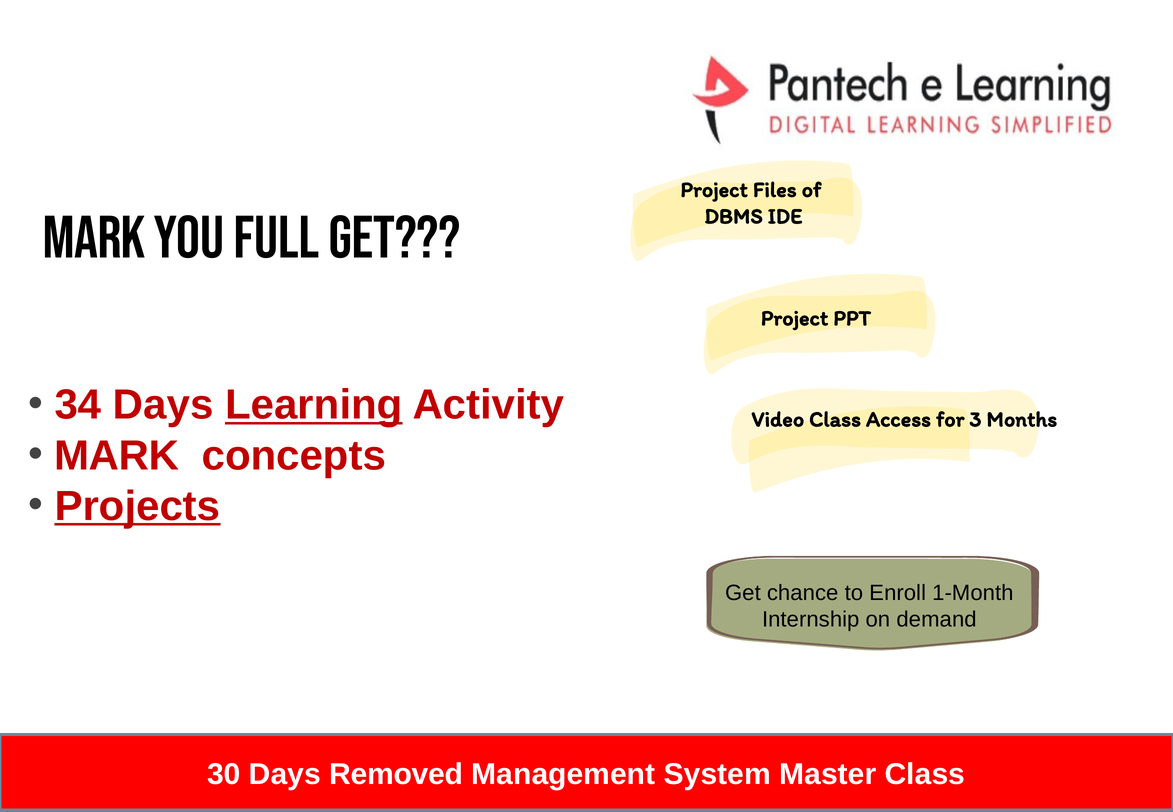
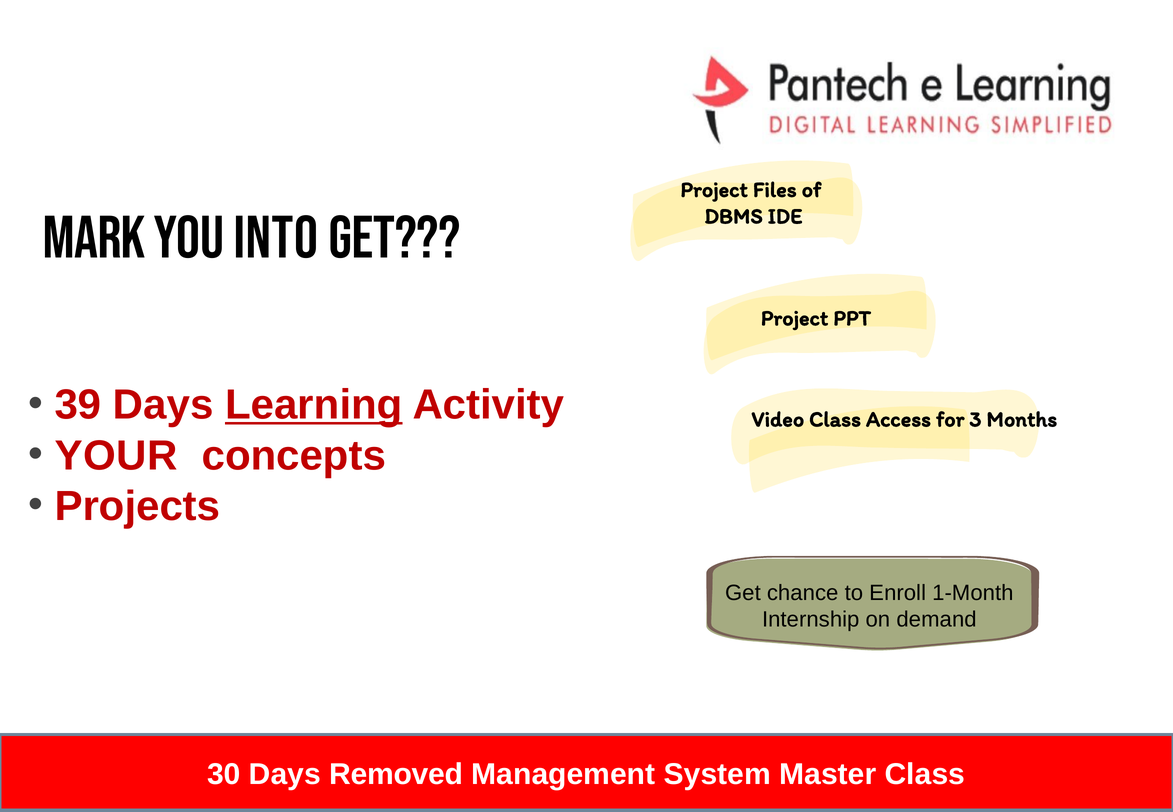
You Full: Full -> Into (276, 238)
34: 34 -> 39 (78, 405)
MARK: MARK -> YOUR (116, 456)
Projects underline: present -> none (137, 506)
